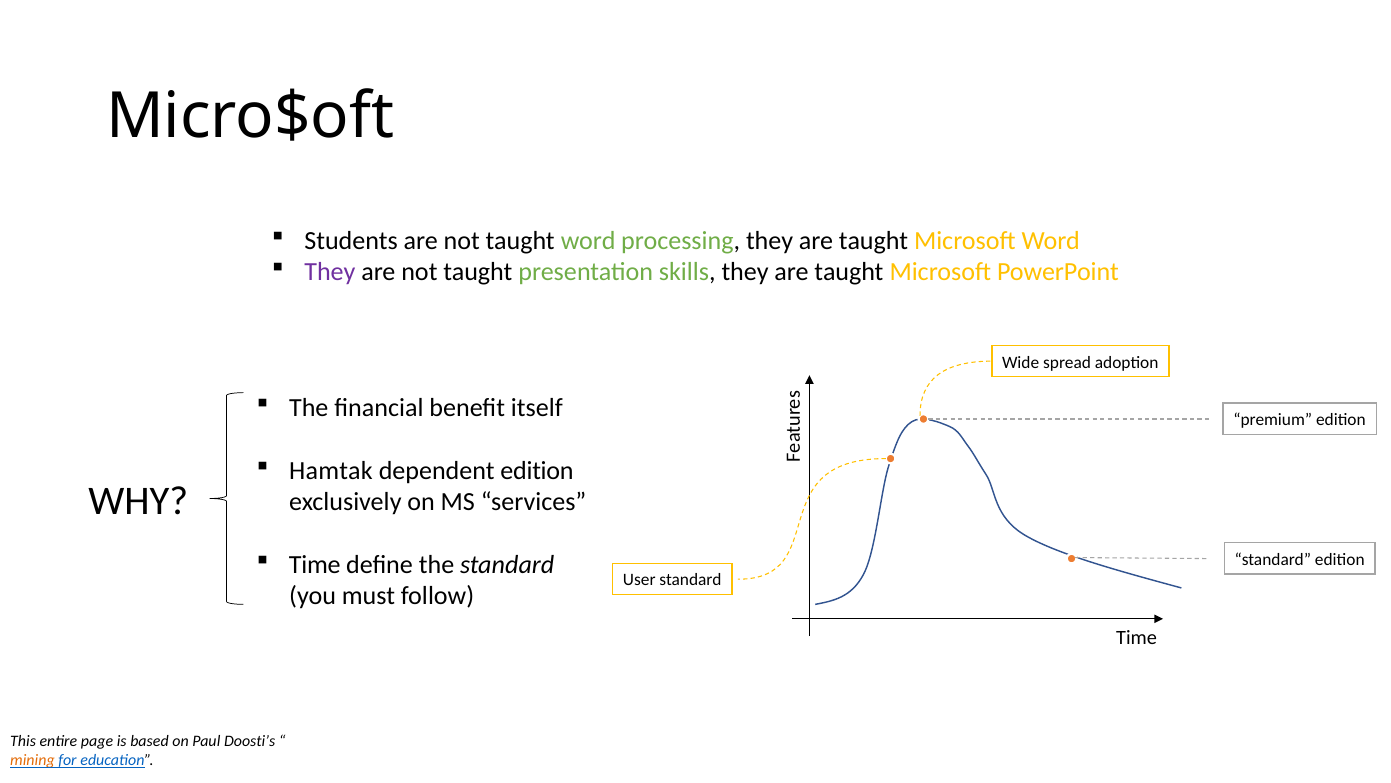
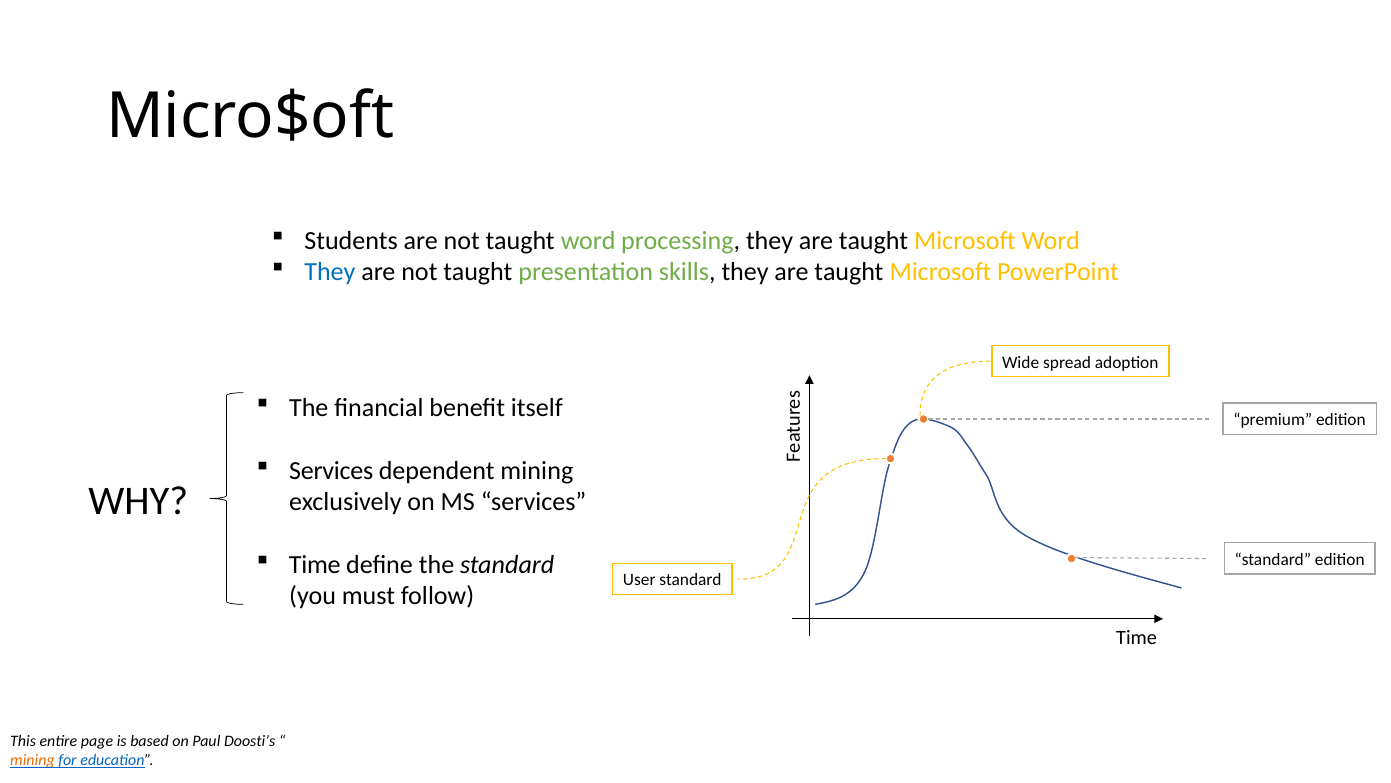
They colour: purple -> blue (330, 272)
Hamtak: Hamtak -> Services (331, 470)
dependent edition: edition -> mining (537, 470)
